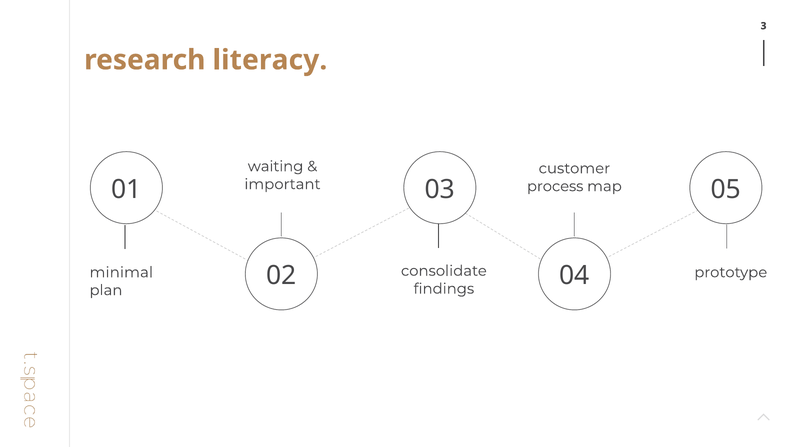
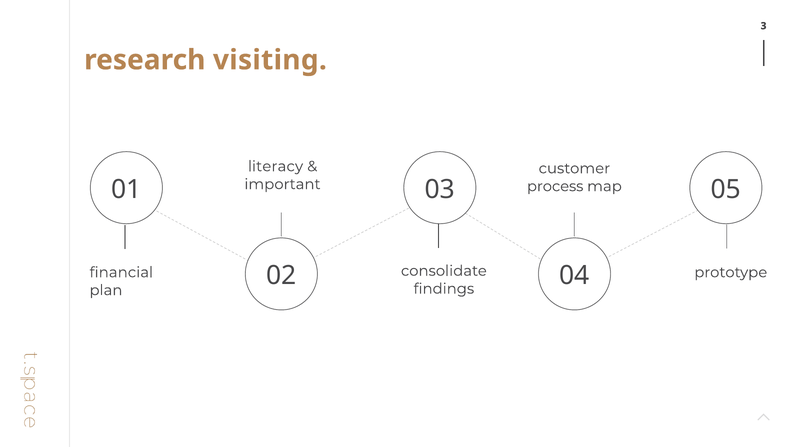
literacy: literacy -> visiting (270, 60)
waiting: waiting -> literacy (275, 166)
minimal: minimal -> financial (121, 272)
